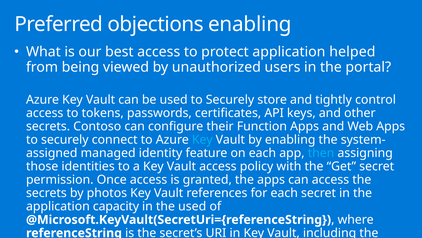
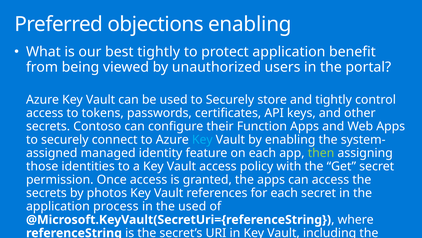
best access: access -> tightly (159, 52)
helped: helped -> benefit (352, 52)
then colour: light blue -> light green (321, 153)
capacity: capacity -> process (116, 206)
